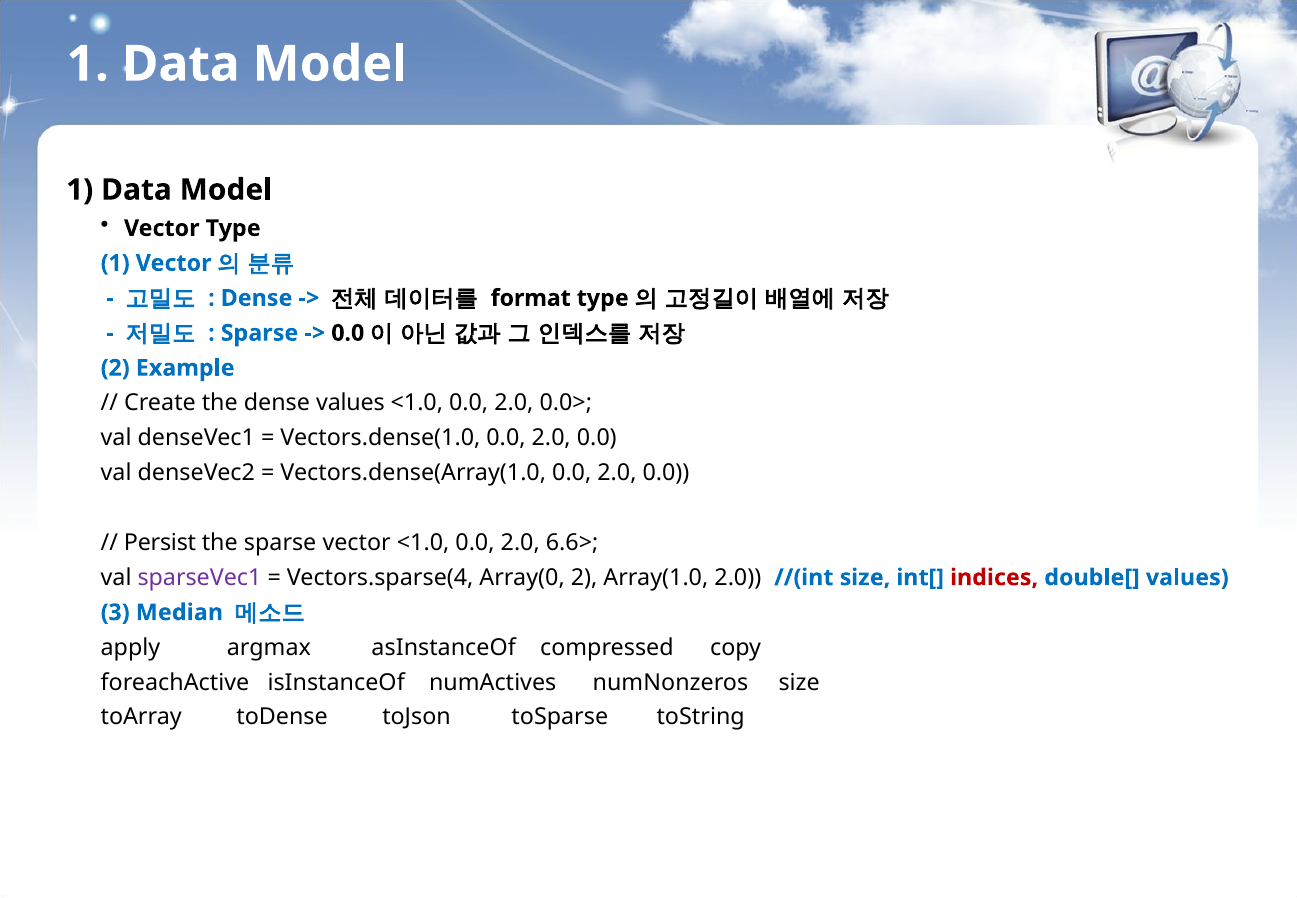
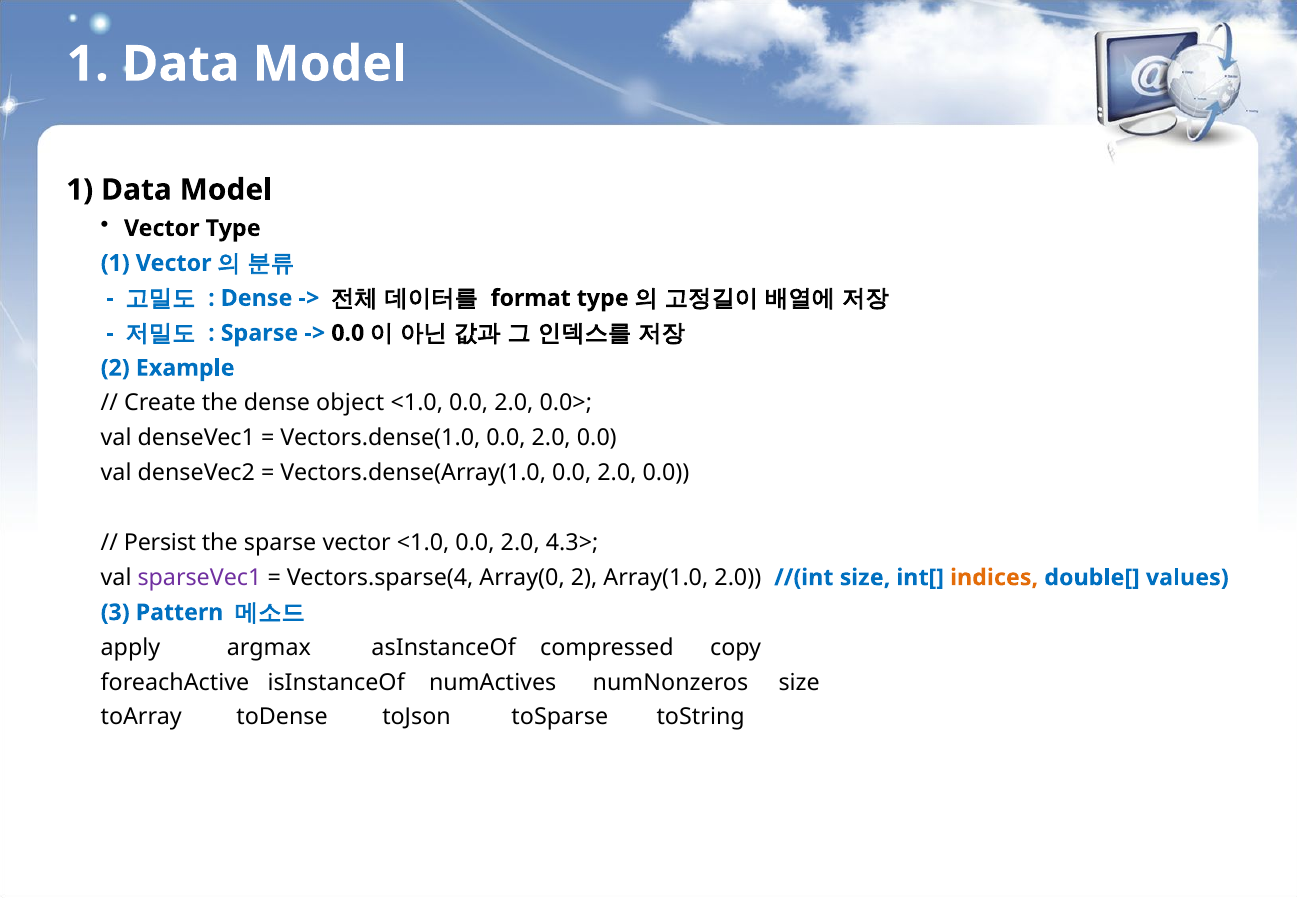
dense values: values -> object (350, 403)
6.6>: 6.6> -> 4.3> (572, 543)
indices colour: red -> orange (994, 577)
Median: Median -> Pattern (180, 612)
